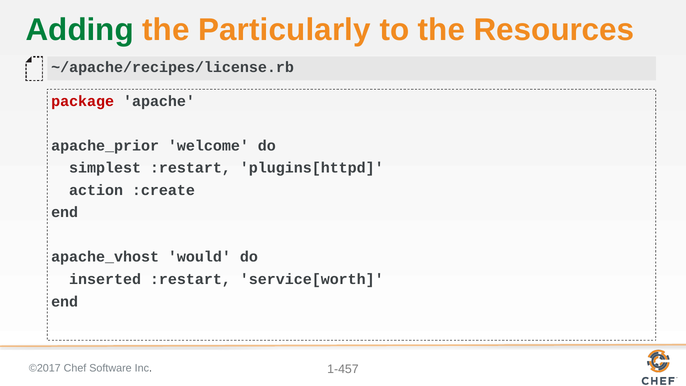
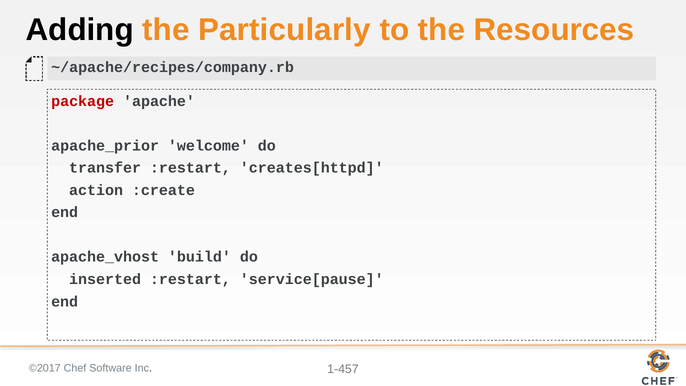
Adding colour: green -> black (80, 30)
~/apache/recipes/license.rb: ~/apache/recipes/license.rb -> ~/apache/recipes/company.rb (173, 67)
simplest: simplest -> transfer (105, 168)
plugins[httpd: plugins[httpd -> creates[httpd (312, 168)
would: would -> build (199, 257)
service[worth: service[worth -> service[pause (312, 279)
